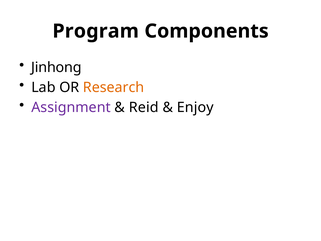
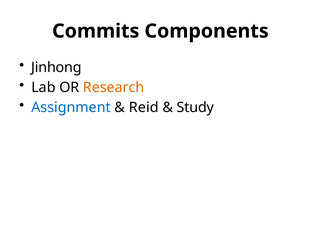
Program: Program -> Commits (96, 31)
Assignment colour: purple -> blue (71, 107)
Enjoy: Enjoy -> Study (195, 107)
